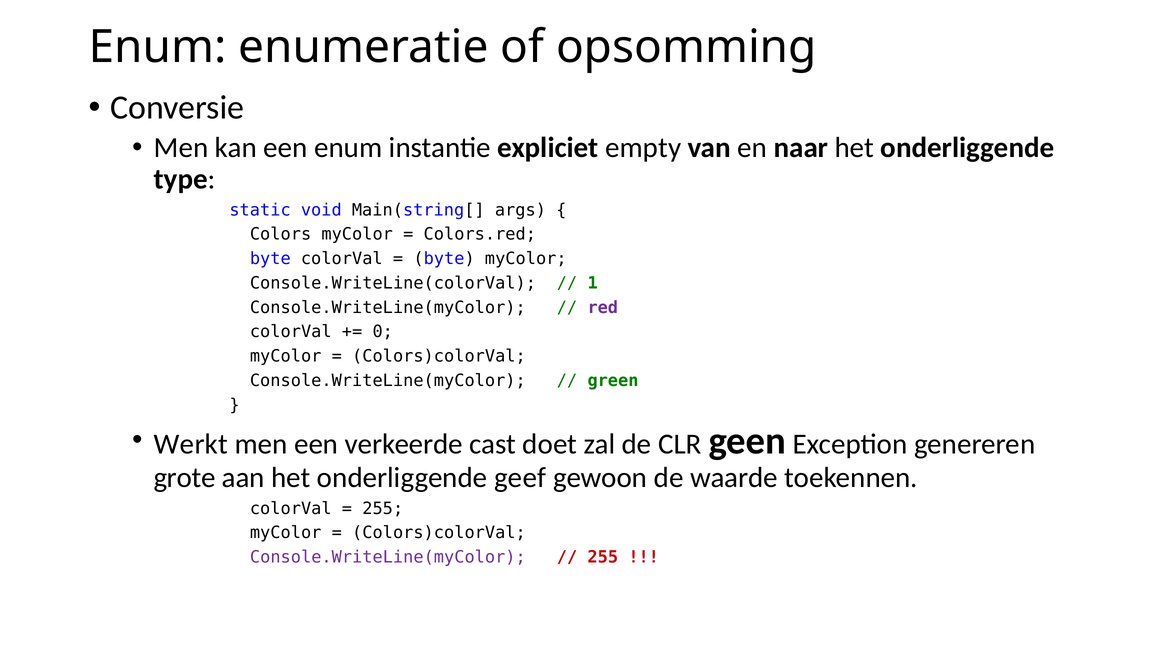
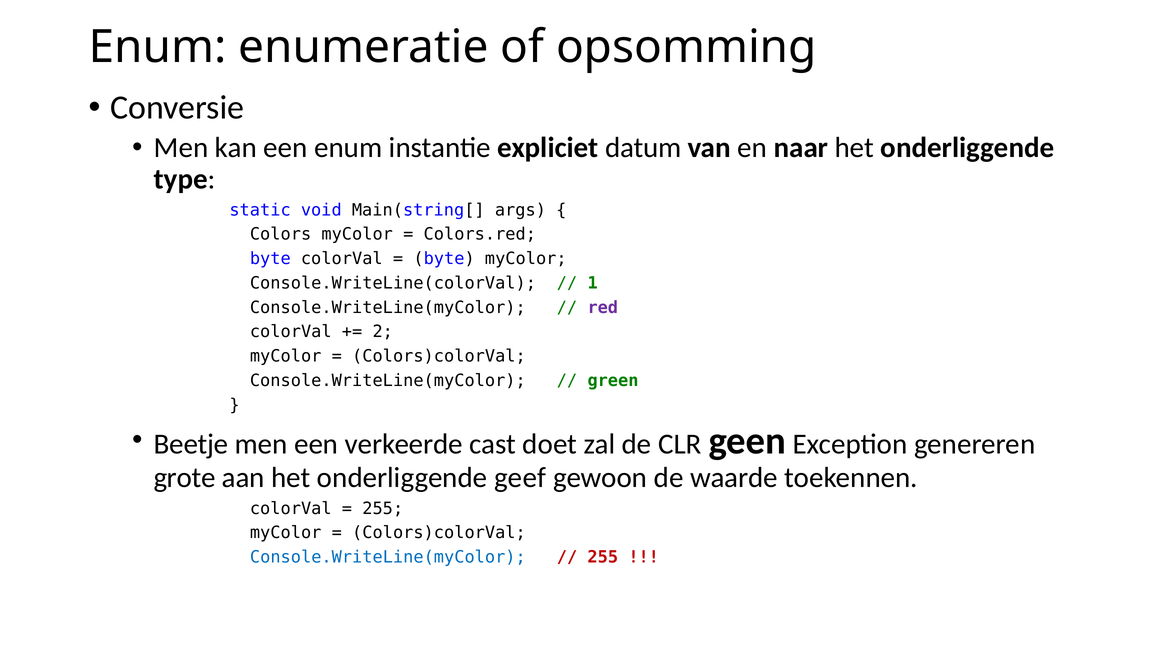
empty: empty -> datum (643, 148)
0: 0 -> 2 (383, 332)
Werkt: Werkt -> Beetje (191, 445)
Console.WriteLine(myColor colour: purple -> blue (388, 558)
